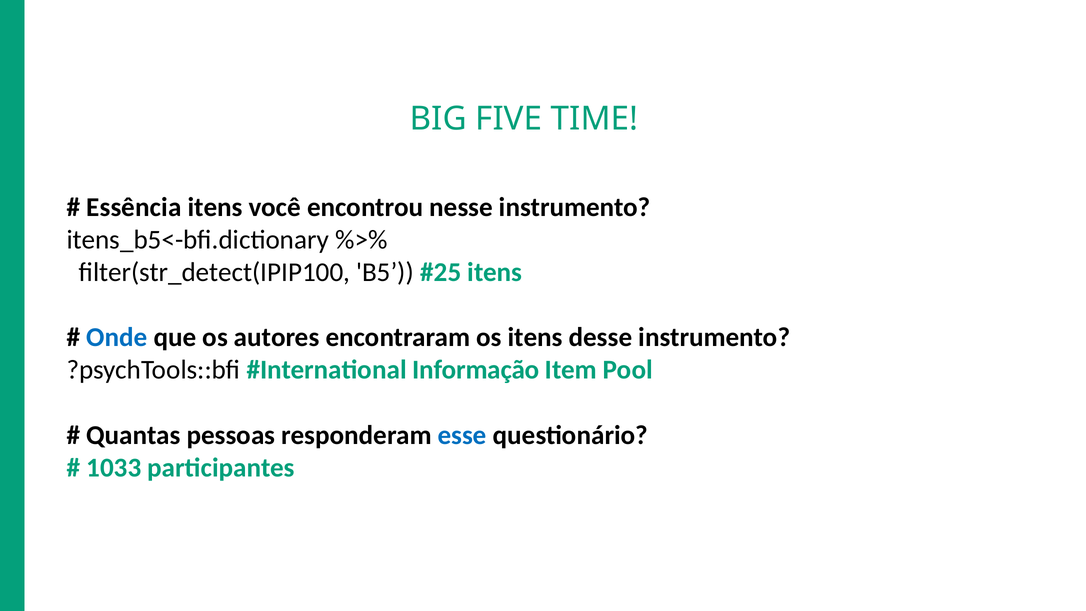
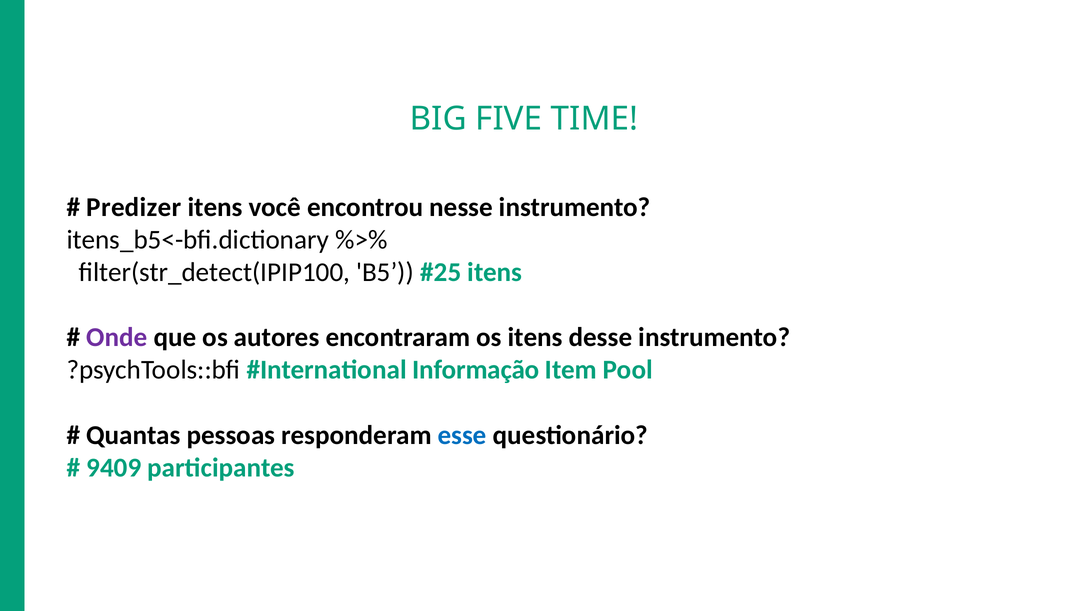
Essência: Essência -> Predizer (134, 207)
Onde colour: blue -> purple (117, 337)
1033: 1033 -> 9409 (114, 468)
